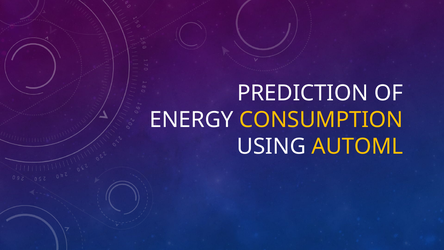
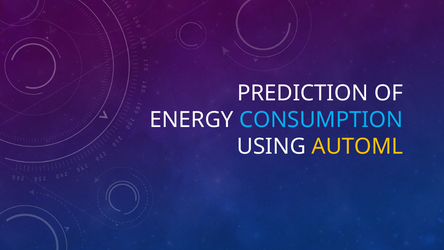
CONSUMPTION colour: yellow -> light blue (321, 120)
